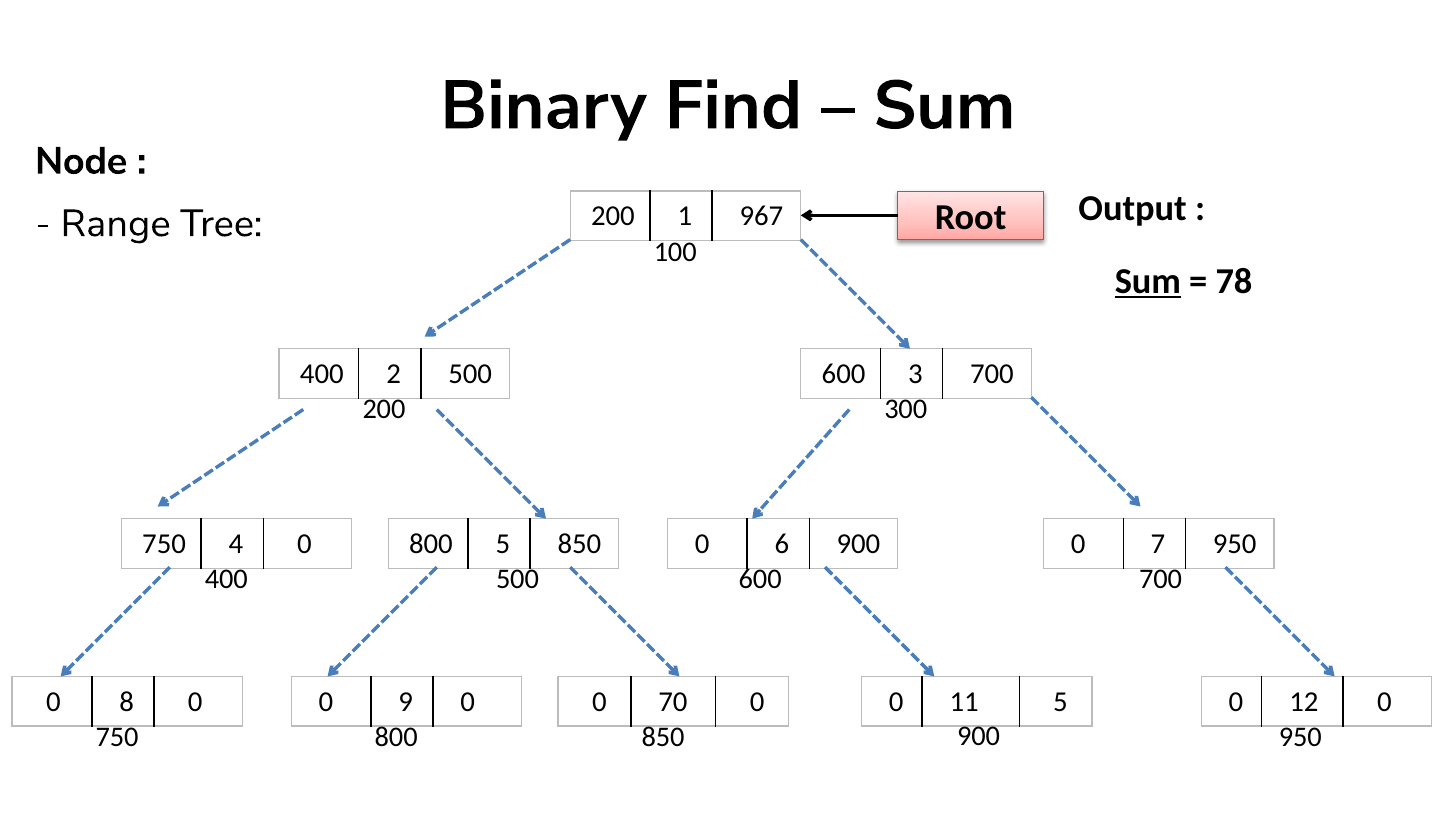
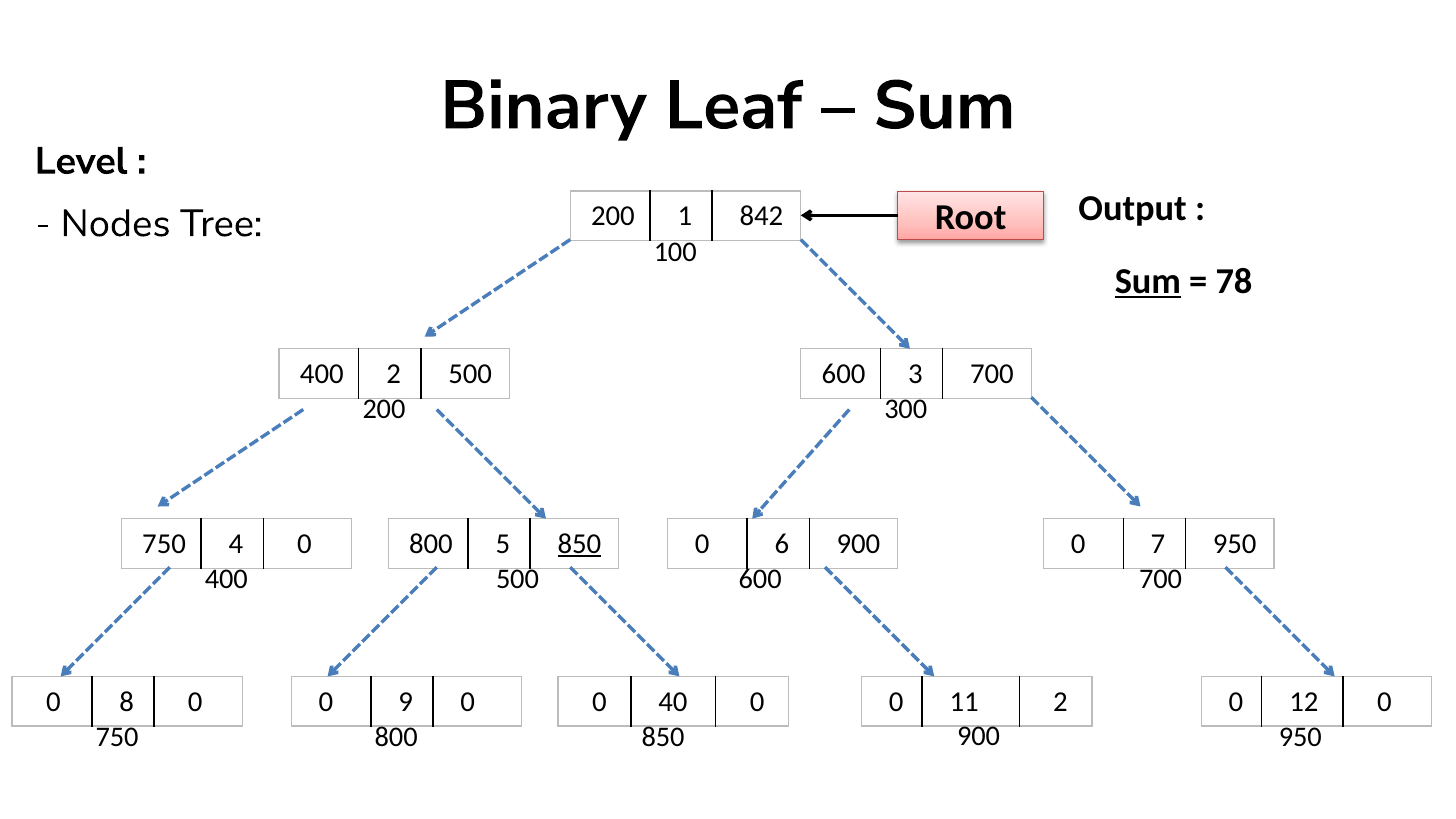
Find: Find -> Leaf (734, 106)
Node: Node -> Level (81, 161)
967: 967 -> 842 (761, 216)
Range: Range -> Nodes (116, 224)
850 underline: none -> present (579, 544)
70: 70 -> 40 (673, 701)
11 5: 5 -> 2 (1060, 701)
